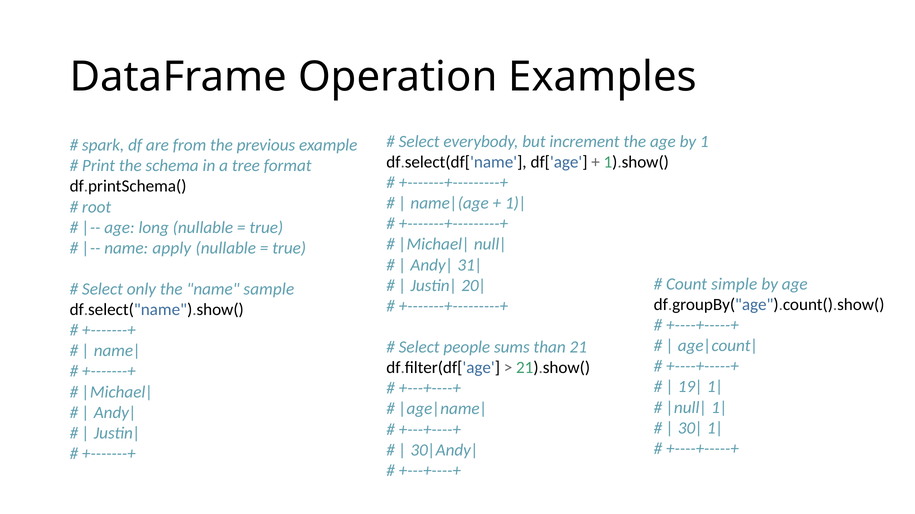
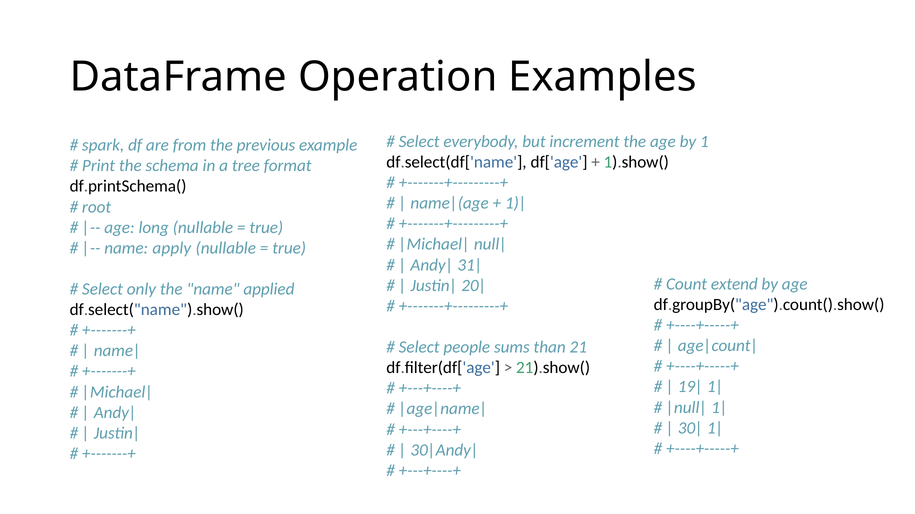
simple: simple -> extend (734, 284)
sample: sample -> applied (269, 289)
